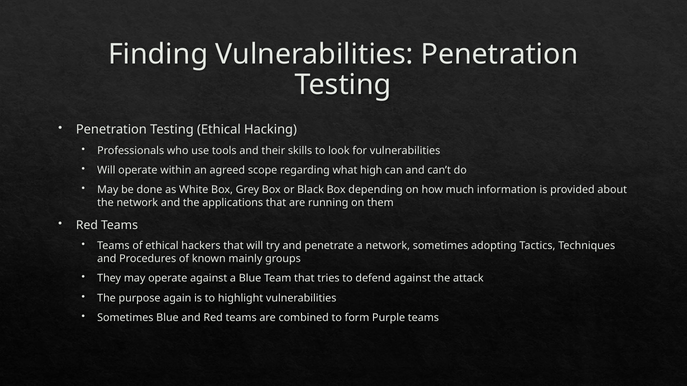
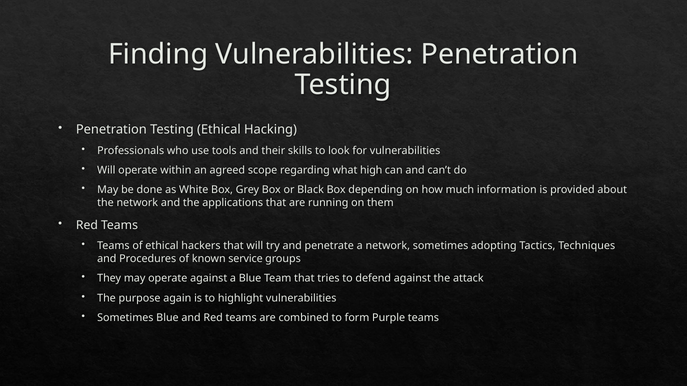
mainly: mainly -> service (245, 259)
